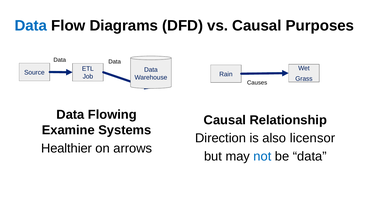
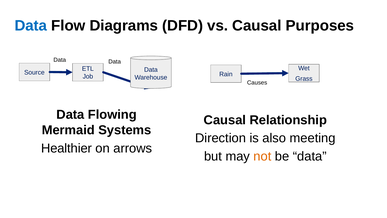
Examine: Examine -> Mermaid (68, 130)
licensor: licensor -> meeting (313, 138)
not colour: blue -> orange (262, 156)
